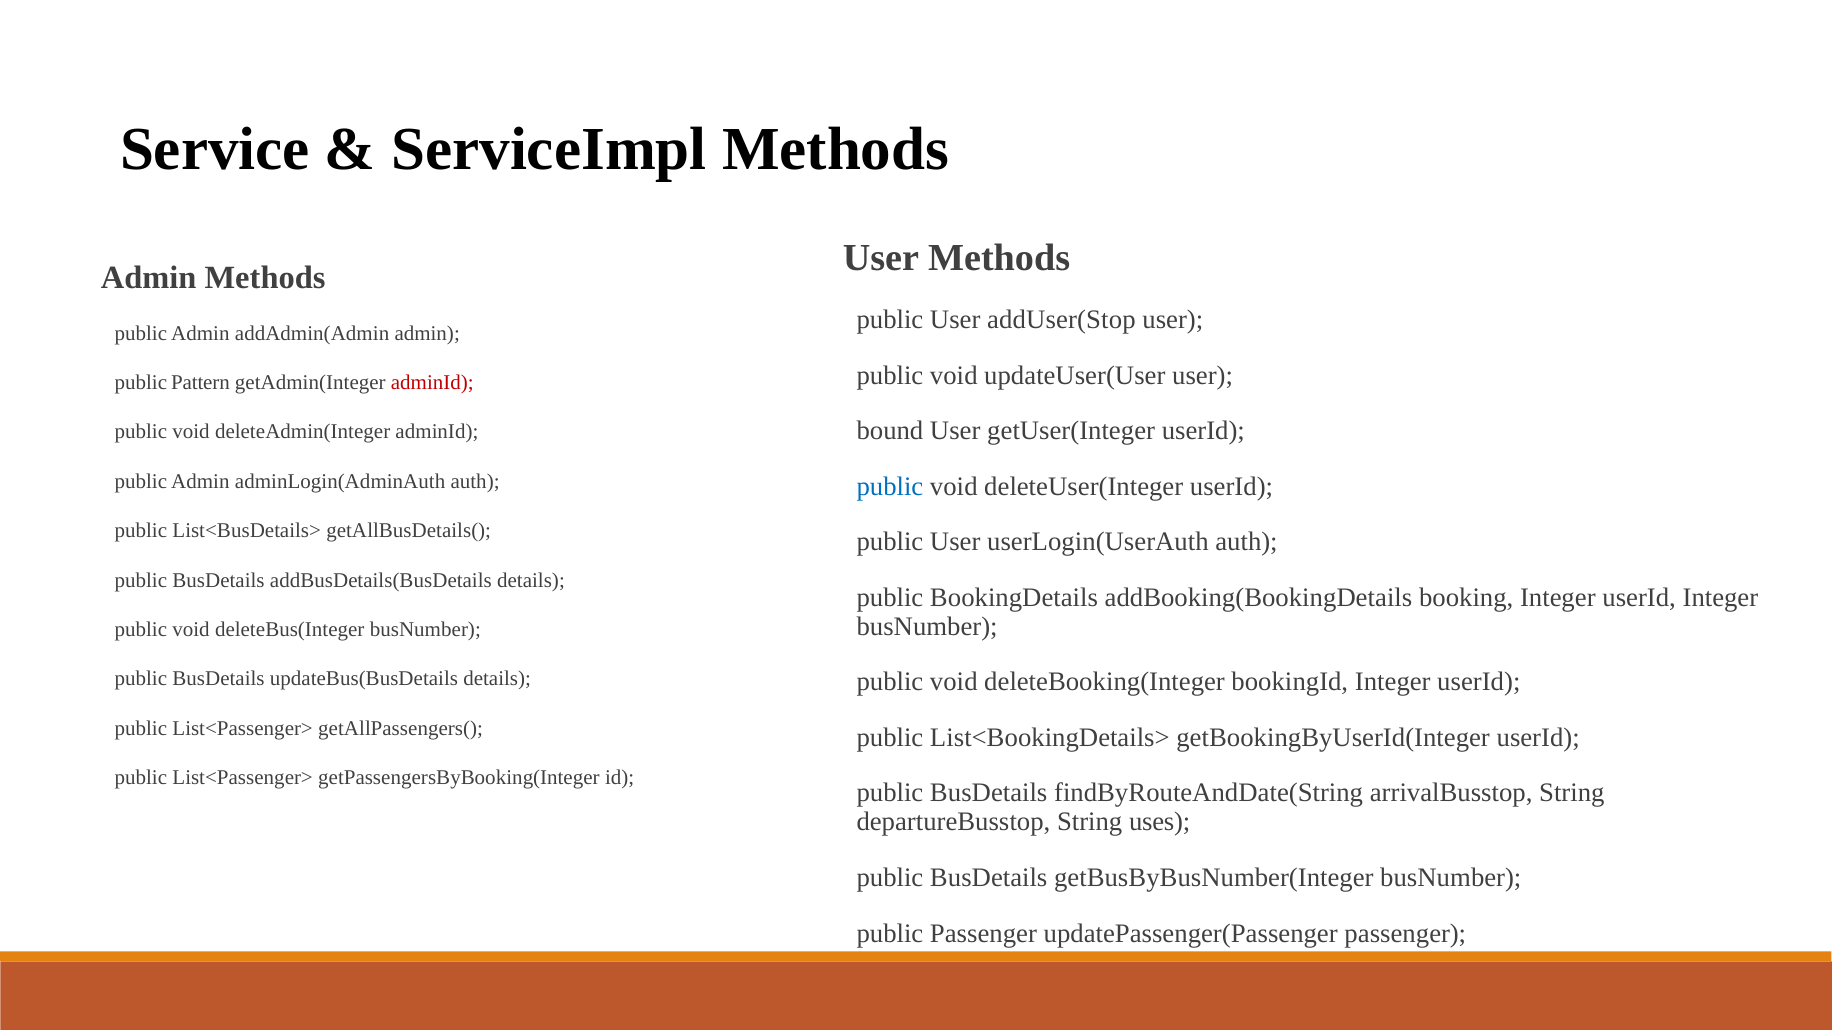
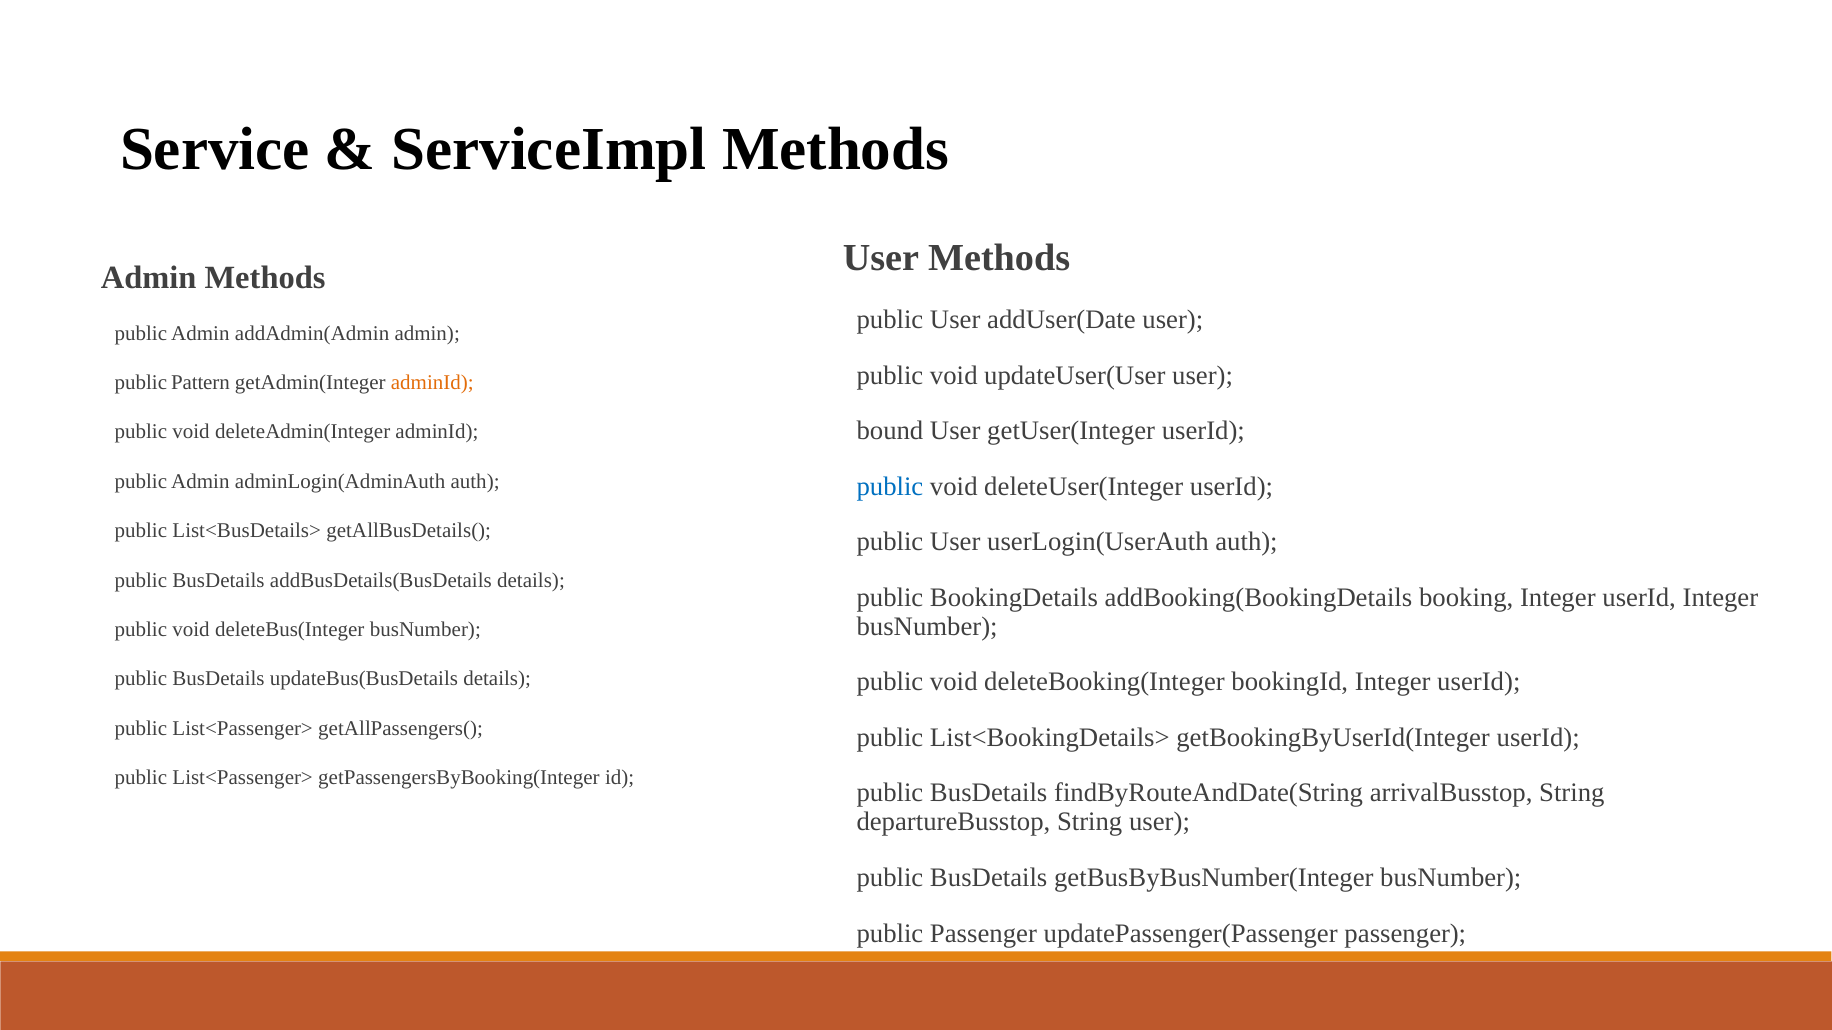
addUser(Stop: addUser(Stop -> addUser(Date (1061, 320)
adminId colour: red -> orange (432, 383)
String uses: uses -> user (1160, 822)
